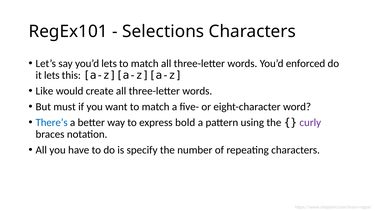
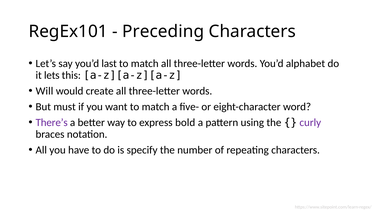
Selections: Selections -> Preceding (163, 32)
you’d lets: lets -> last (109, 63)
enforced: enforced -> alphabet (306, 63)
Like: Like -> Will (44, 91)
There’s colour: blue -> purple (52, 122)
